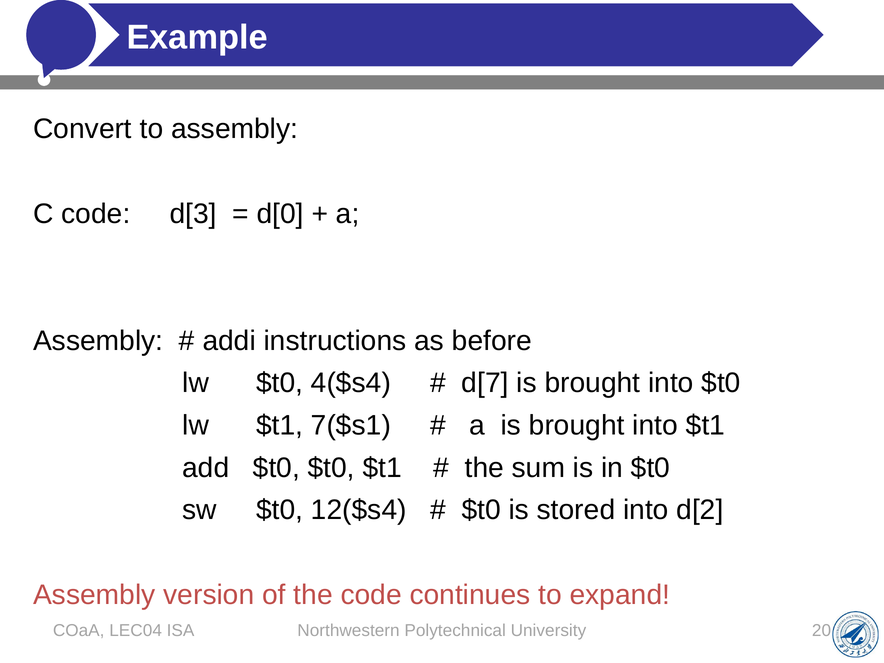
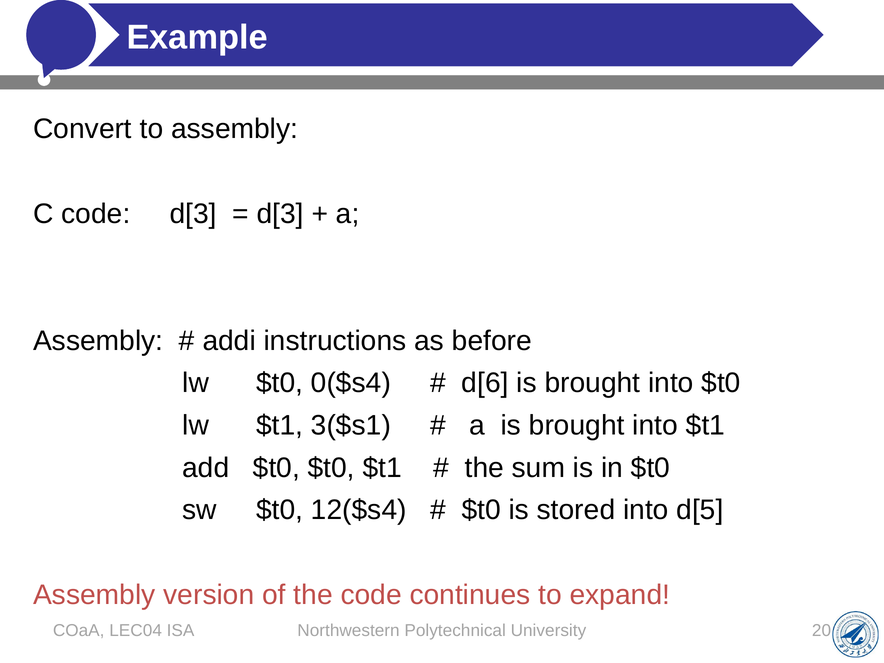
d[0: d[0 -> d[3 (280, 214)
4($s4: 4($s4 -> 0($s4 (351, 383)
d[7: d[7 -> d[6 (485, 383)
7($s1: 7($s1 -> 3($s1 (351, 425)
d[2: d[2 -> d[5 (700, 510)
